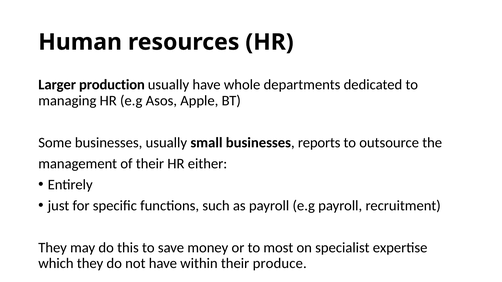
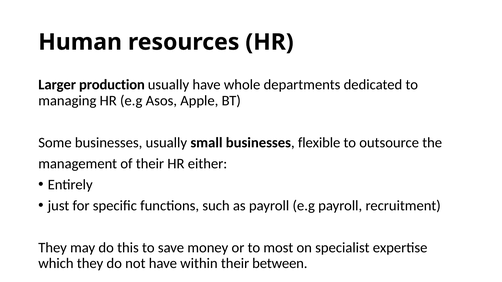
reports: reports -> flexible (319, 143)
produce: produce -> between (280, 264)
